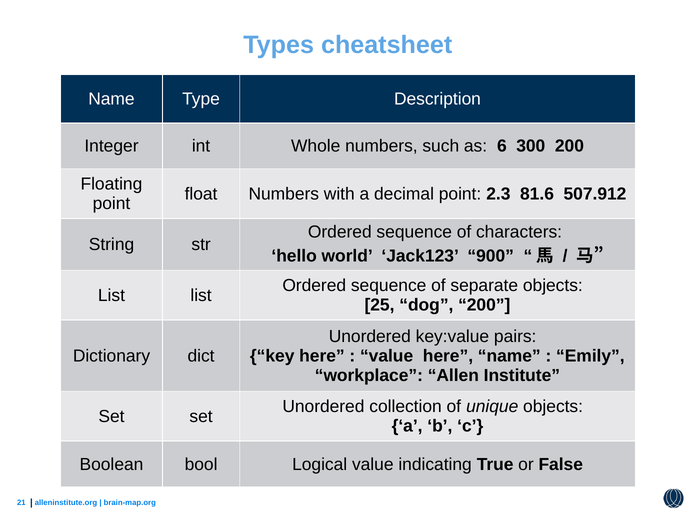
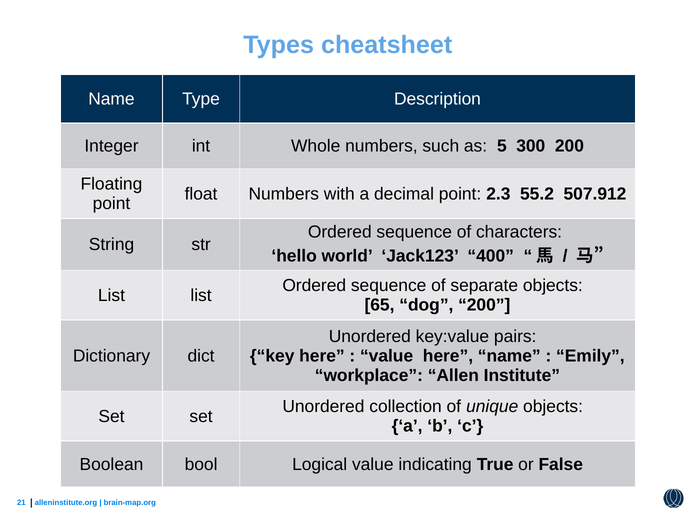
6: 6 -> 5 (502, 146)
81.6: 81.6 -> 55.2 (537, 194)
900: 900 -> 400 (491, 256)
25: 25 -> 65 (380, 305)
